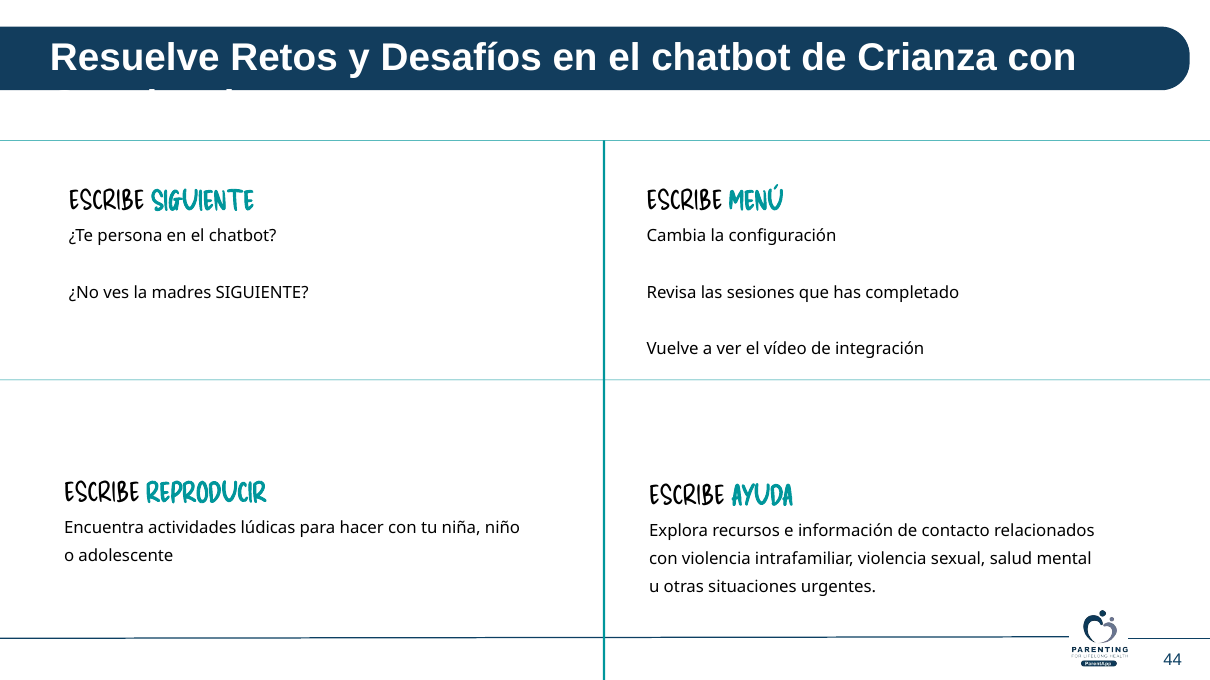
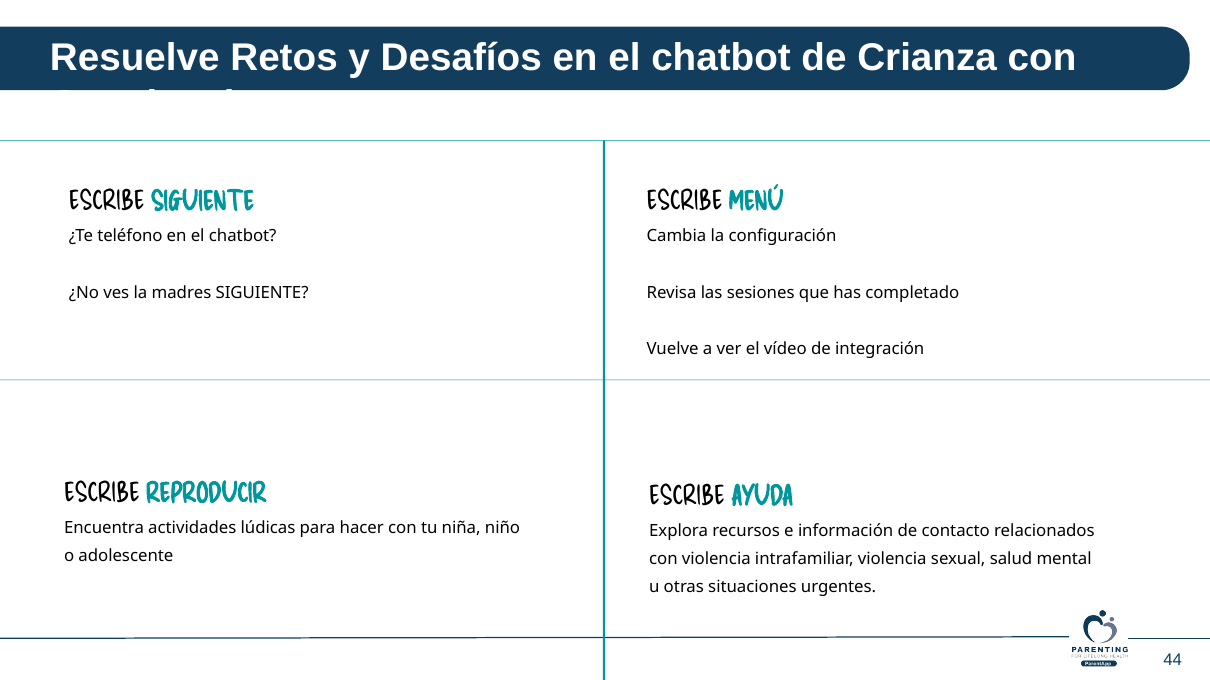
persona: persona -> teléfono (130, 236)
